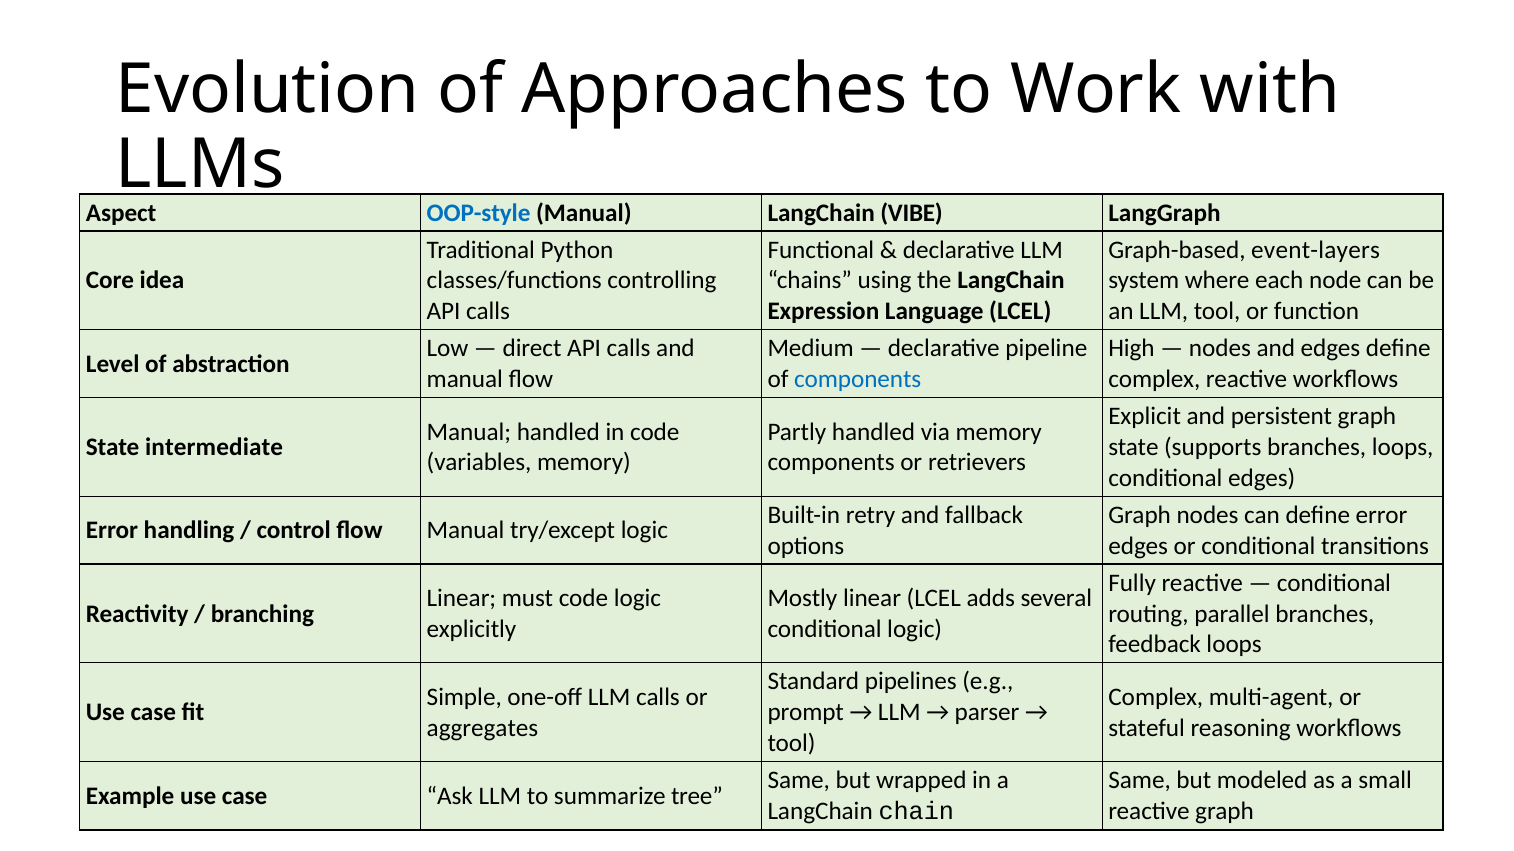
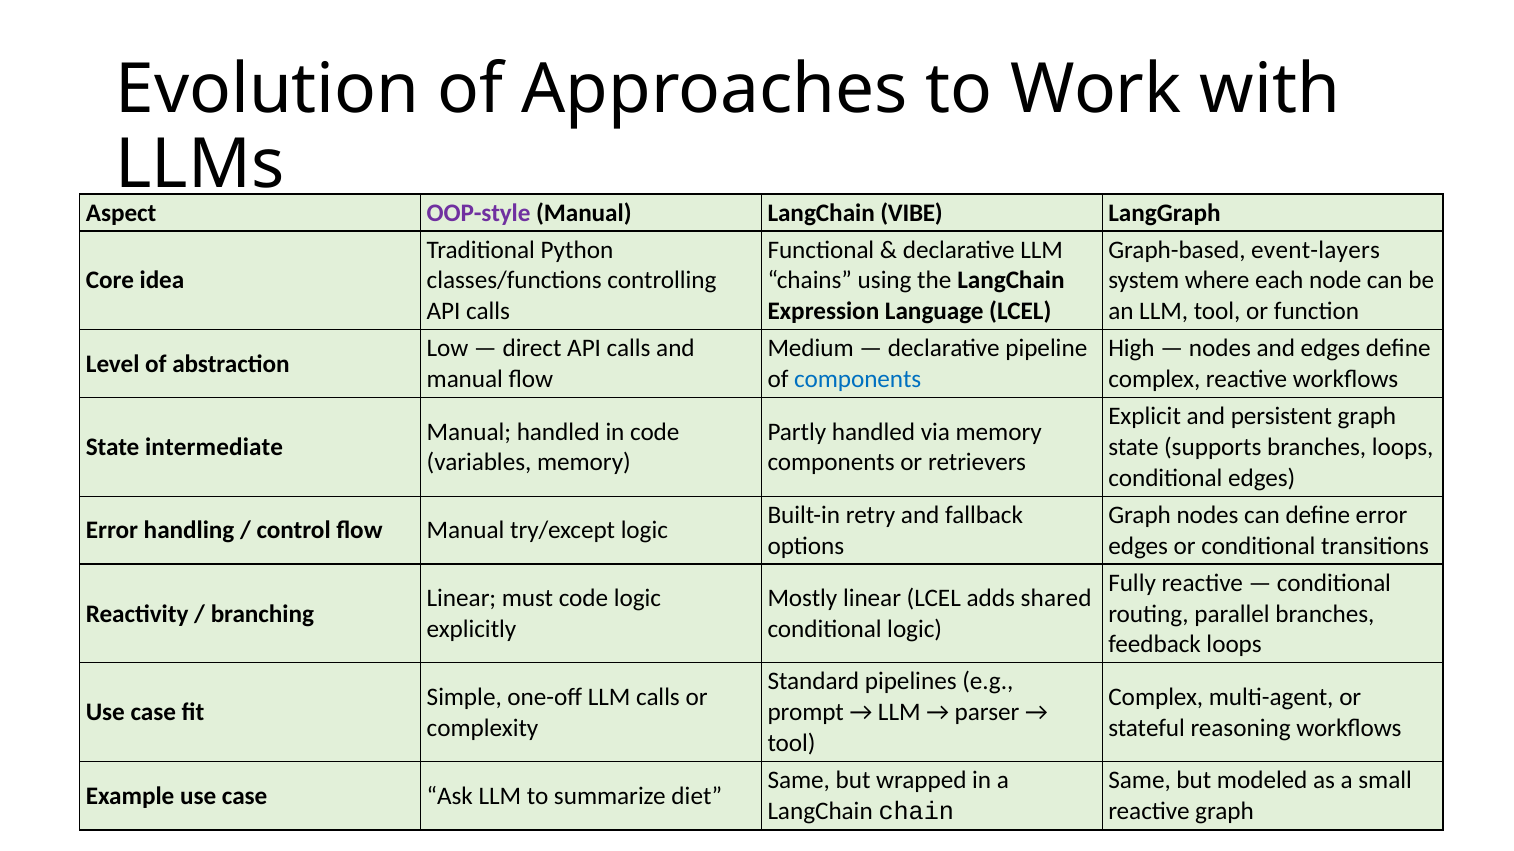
OOP-style colour: blue -> purple (479, 213)
several: several -> shared (1056, 599)
aggregates: aggregates -> complexity (483, 728)
tree: tree -> diet (697, 797)
